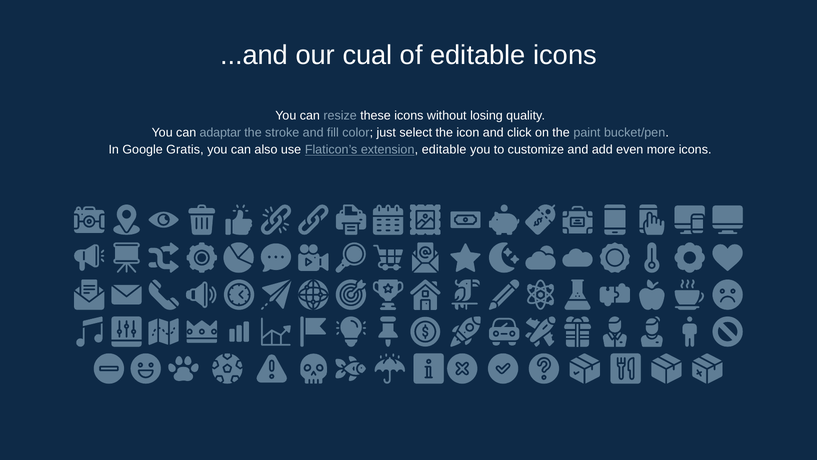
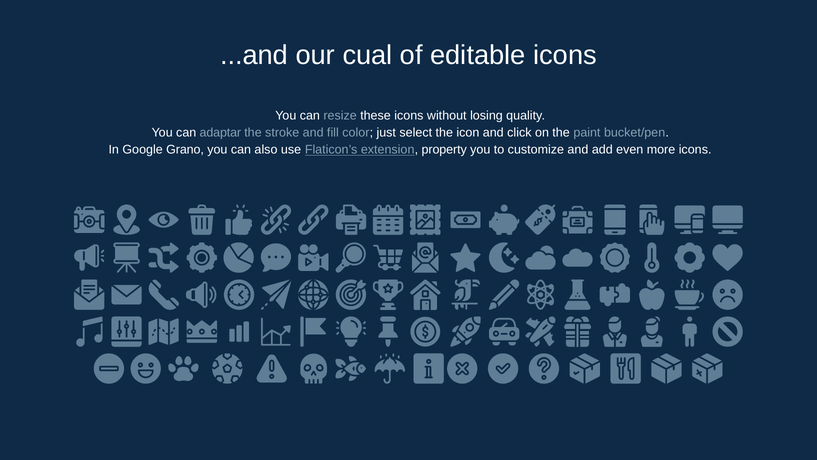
Gratis: Gratis -> Grano (185, 150)
extension editable: editable -> property (444, 150)
